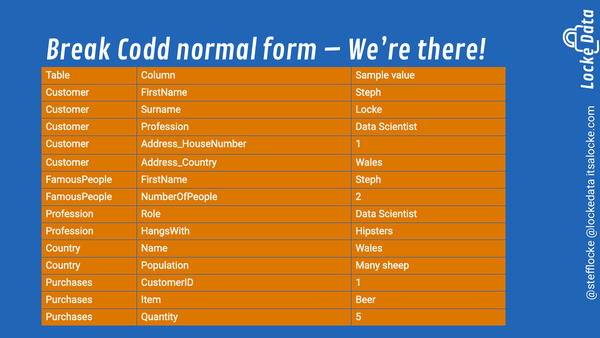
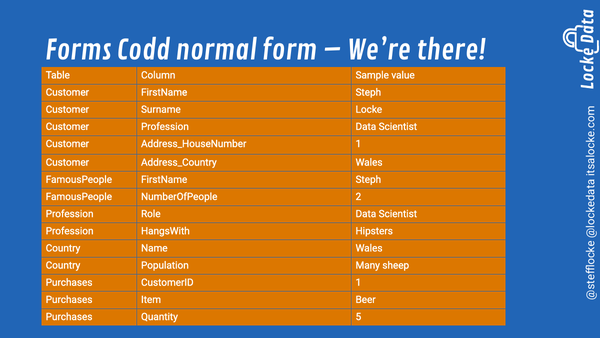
Break: Break -> Forms (78, 50)
